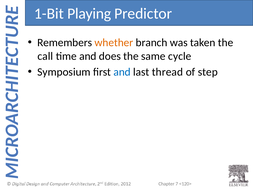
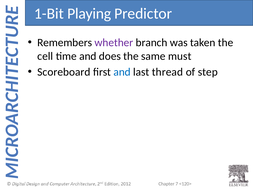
whether colour: orange -> purple (114, 43)
call: call -> cell (45, 56)
cycle: cycle -> must (180, 56)
Symposium: Symposium -> Scoreboard (64, 72)
